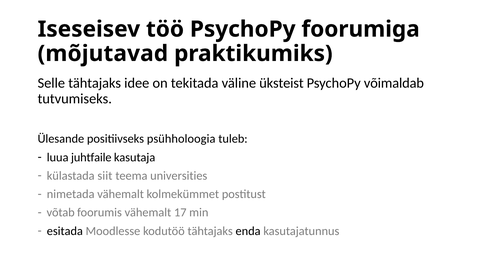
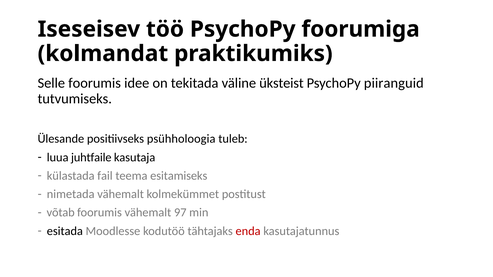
mõjutavad: mõjutavad -> kolmandat (103, 54)
Selle tähtajaks: tähtajaks -> foorumis (95, 83)
võimaldab: võimaldab -> piiranguid (394, 83)
siit: siit -> fail (105, 176)
universities: universities -> esitamiseks (179, 176)
17: 17 -> 97 (180, 213)
enda colour: black -> red (248, 231)
